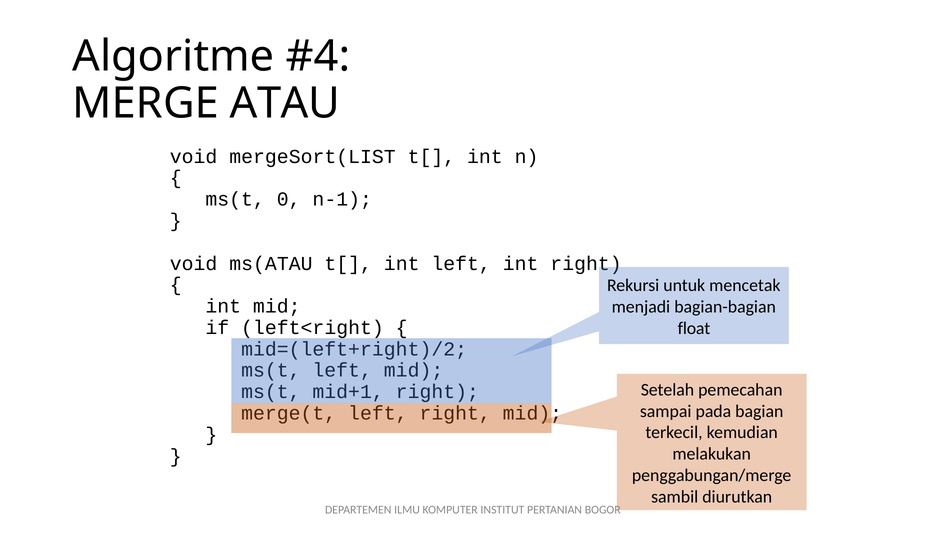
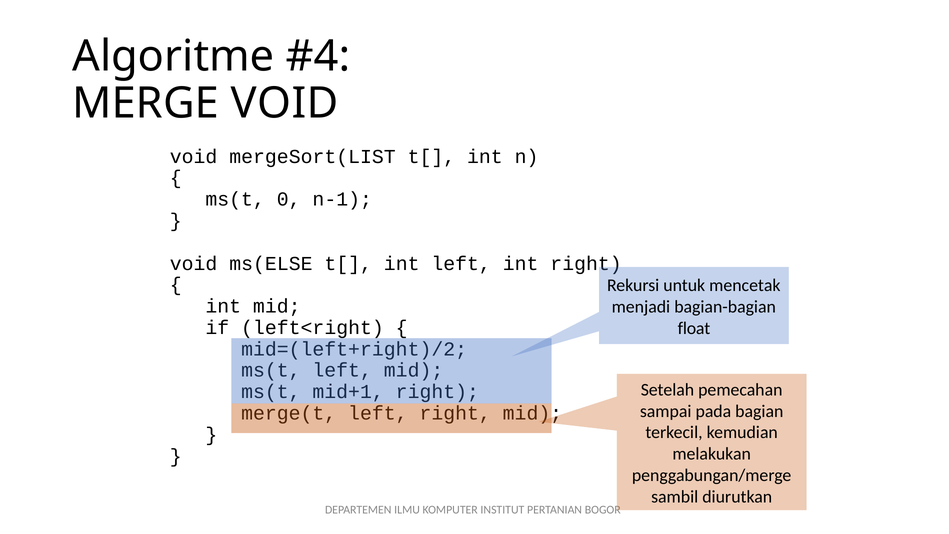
MERGE ATAU: ATAU -> VOID (285, 103)
ms(ATAU: ms(ATAU -> ms(ELSE (271, 263)
